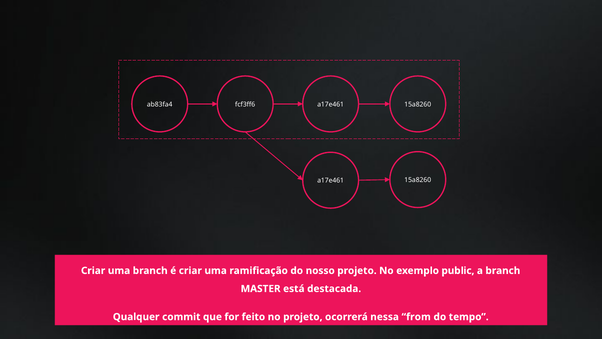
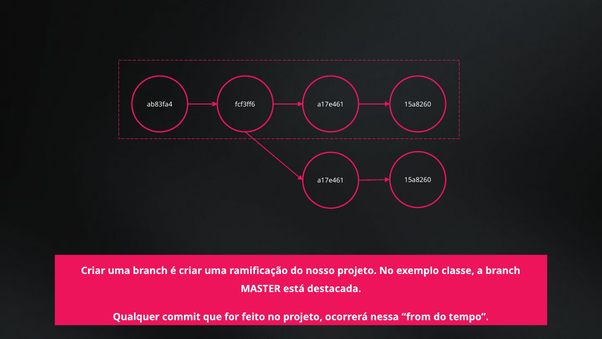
public: public -> classe (458, 270)
